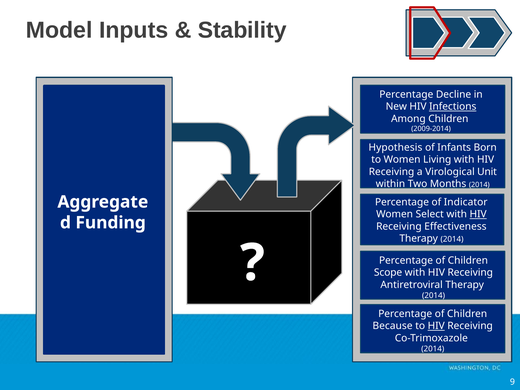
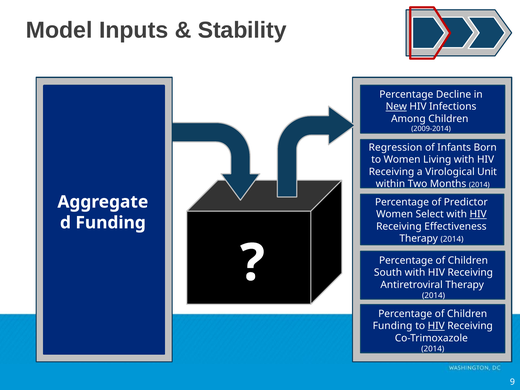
New underline: none -> present (396, 107)
Infections underline: present -> none (453, 107)
Hypothesis: Hypothesis -> Regression (395, 147)
Indicator: Indicator -> Predictor (466, 202)
Scope: Scope -> South (388, 273)
Because: Because -> Funding (393, 326)
